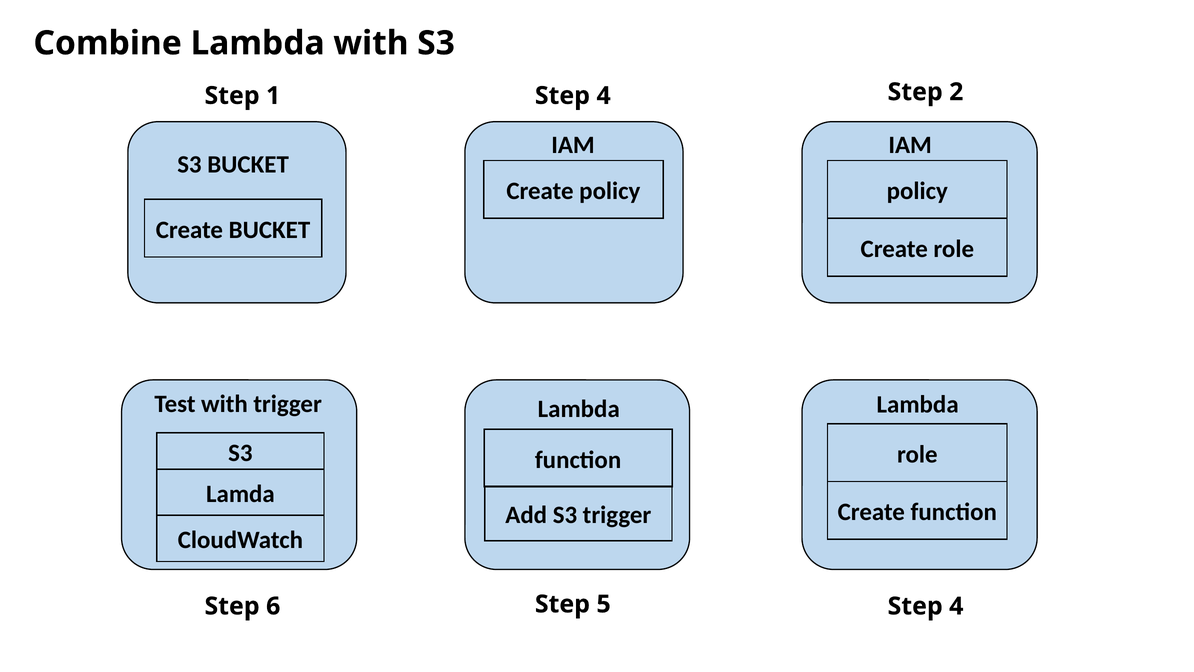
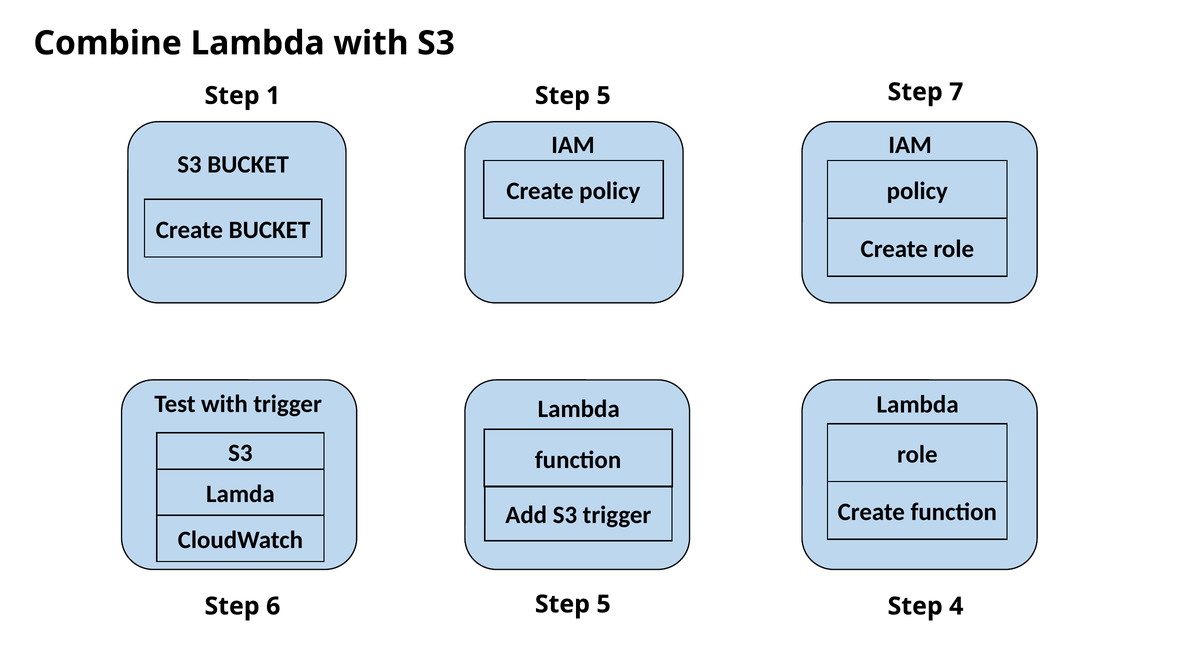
1 Step 4: 4 -> 5 (604, 96)
2: 2 -> 7 (956, 92)
